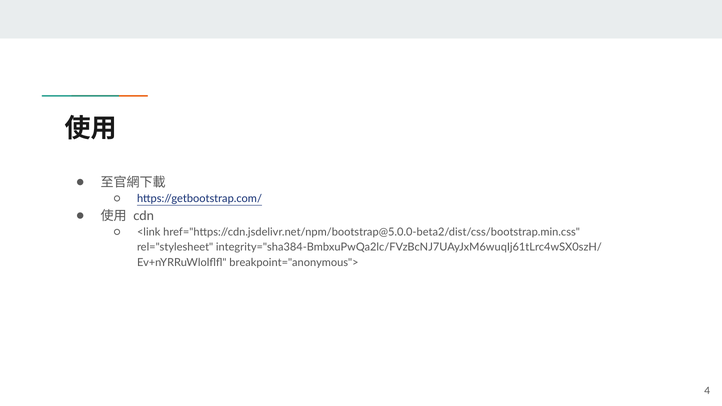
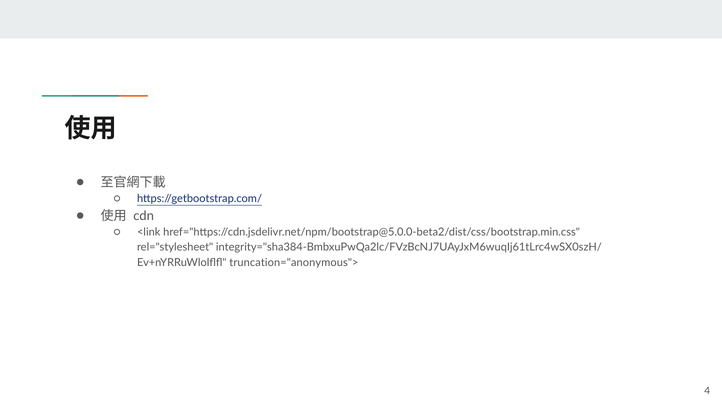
breakpoint="anonymous">: breakpoint="anonymous"> -> truncation="anonymous"> (294, 262)
